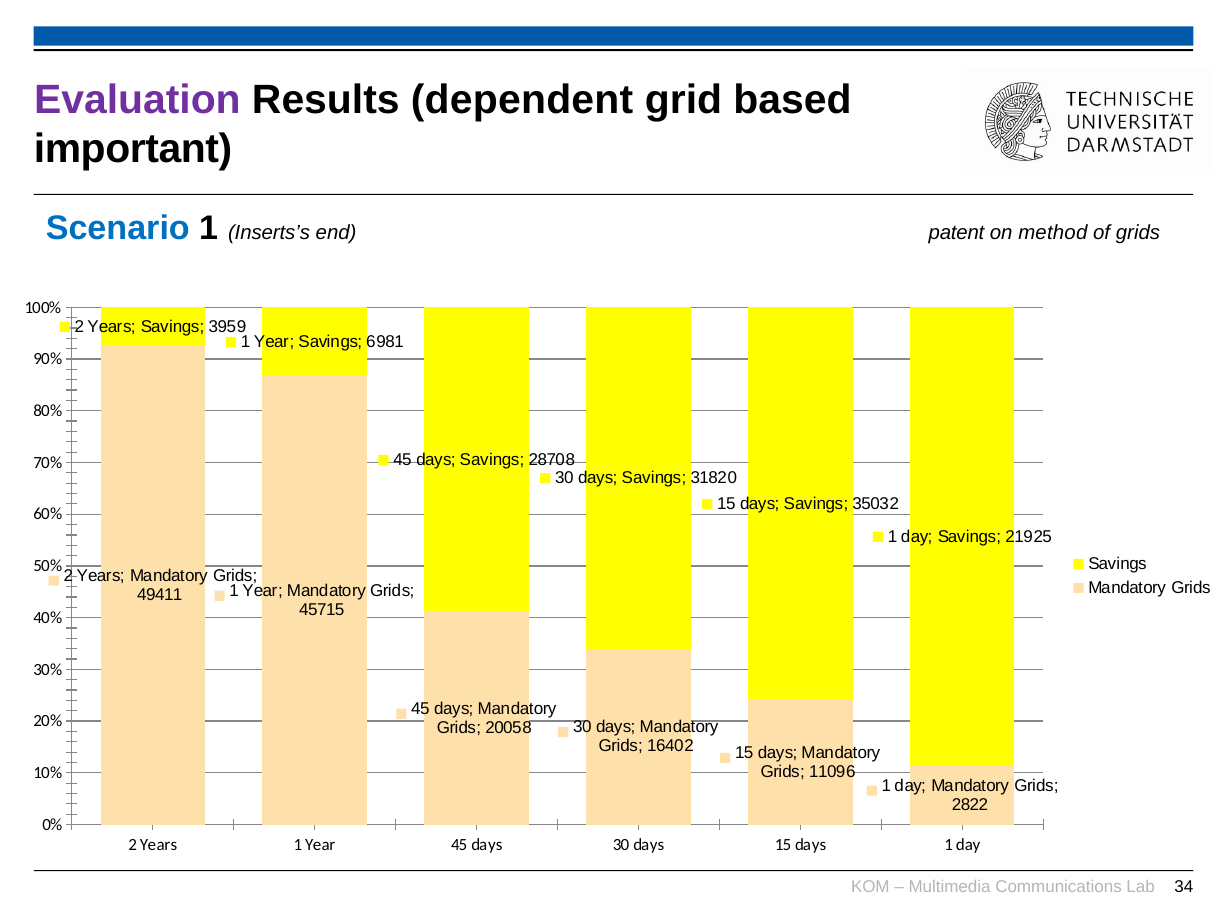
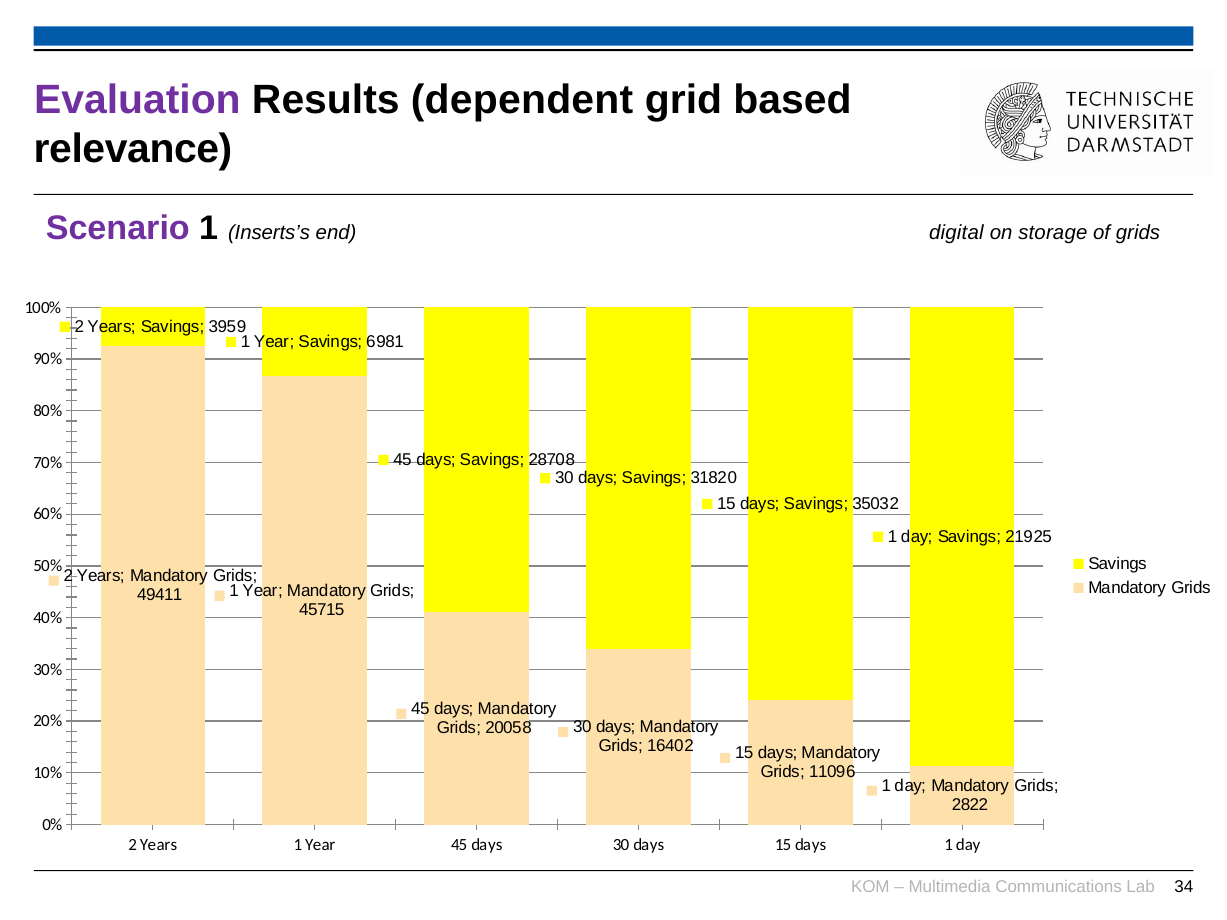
important: important -> relevance (133, 149)
Scenario colour: blue -> purple (118, 228)
patent: patent -> digital (956, 233)
method: method -> storage (1053, 233)
